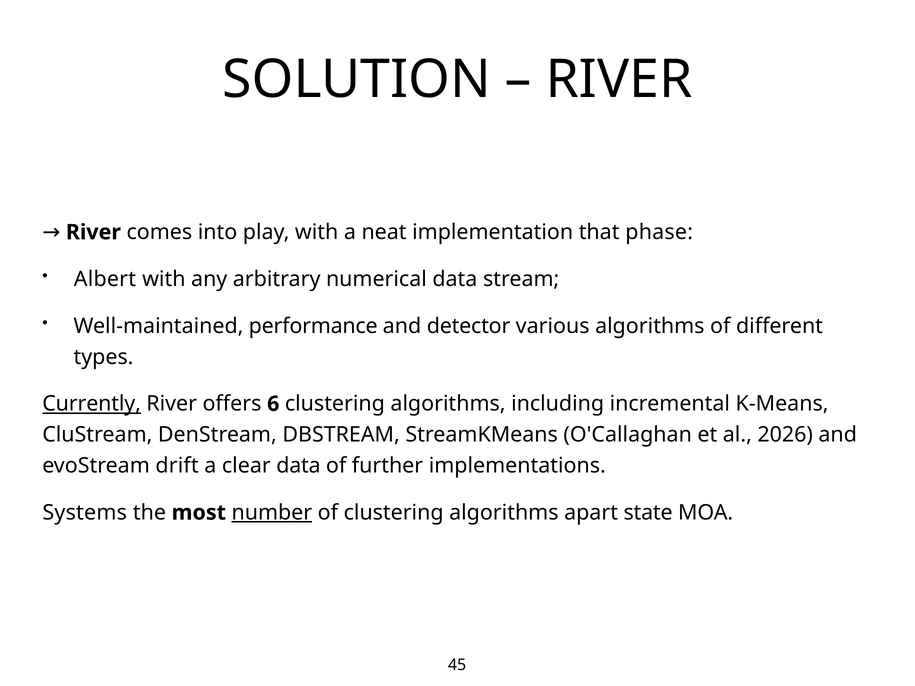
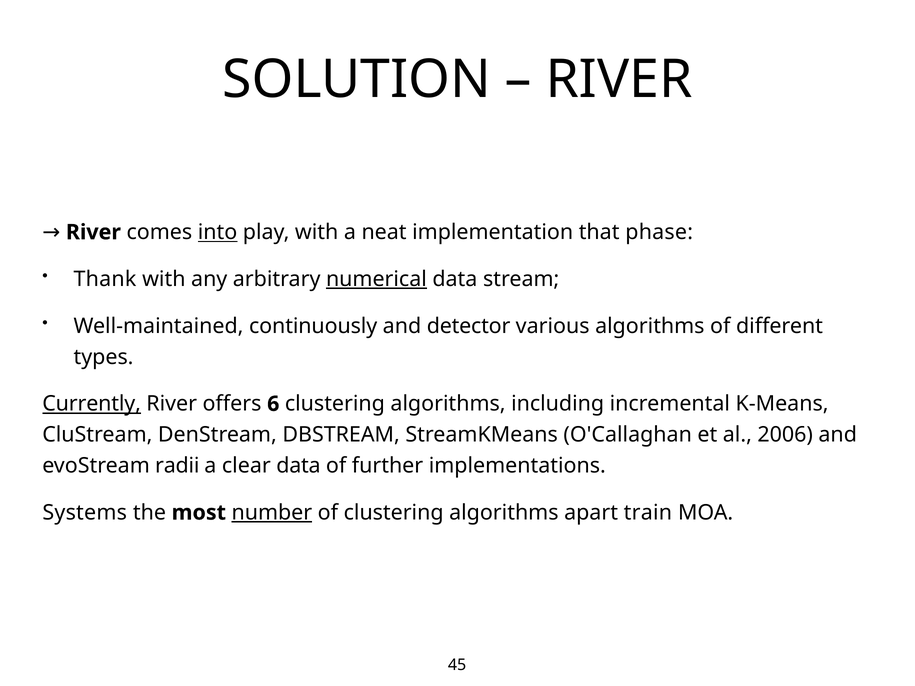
into underline: none -> present (218, 232)
Albert: Albert -> Thank (105, 279)
numerical underline: none -> present (376, 279)
performance: performance -> continuously (313, 326)
2026: 2026 -> 2006 (785, 435)
drift: drift -> radii (177, 466)
state: state -> train (648, 513)
